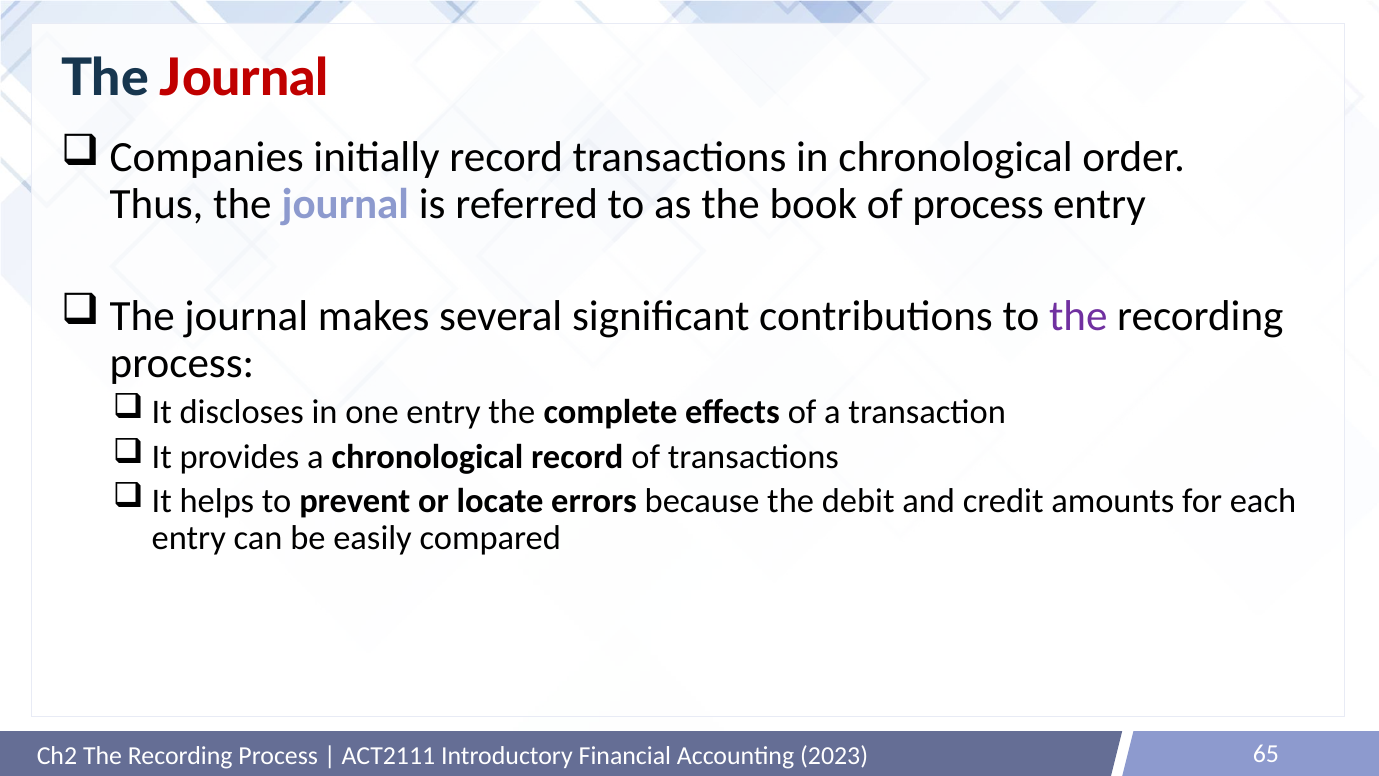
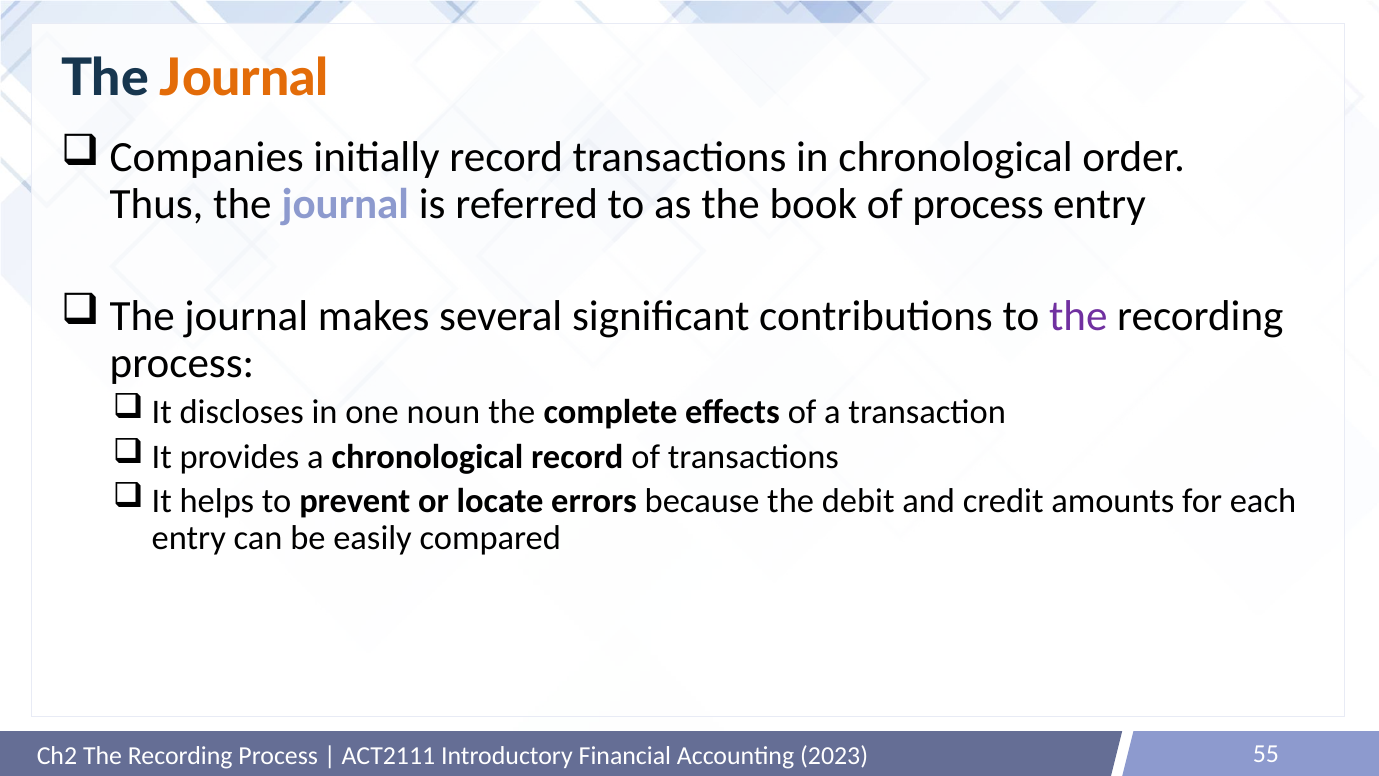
Journal colour: red -> orange (244, 79)
one entry: entry -> noun (443, 412)
65: 65 -> 55 (1266, 754)
